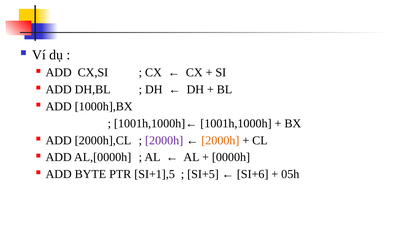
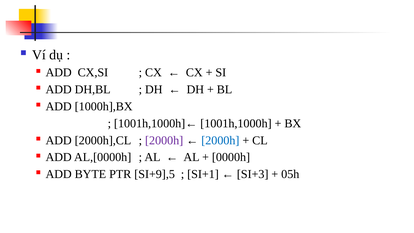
2000h colour: orange -> blue (220, 140)
SI+1],5: SI+1],5 -> SI+9],5 (155, 174)
SI+5: SI+5 -> SI+1 (203, 174)
SI+6: SI+6 -> SI+3 (253, 174)
